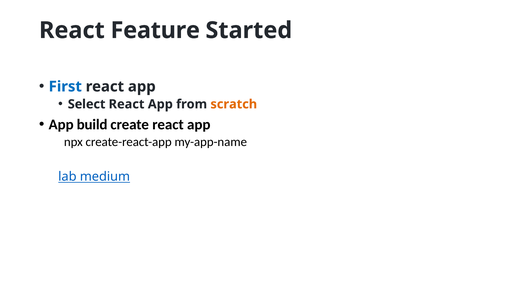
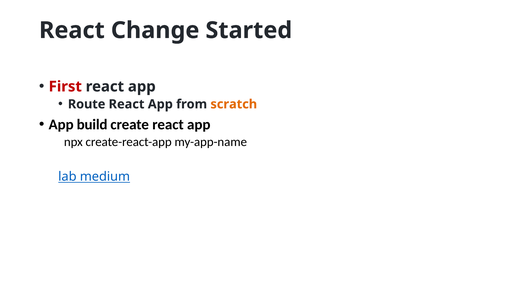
Feature: Feature -> Change (155, 30)
First colour: blue -> red (65, 87)
Select: Select -> Route (87, 104)
